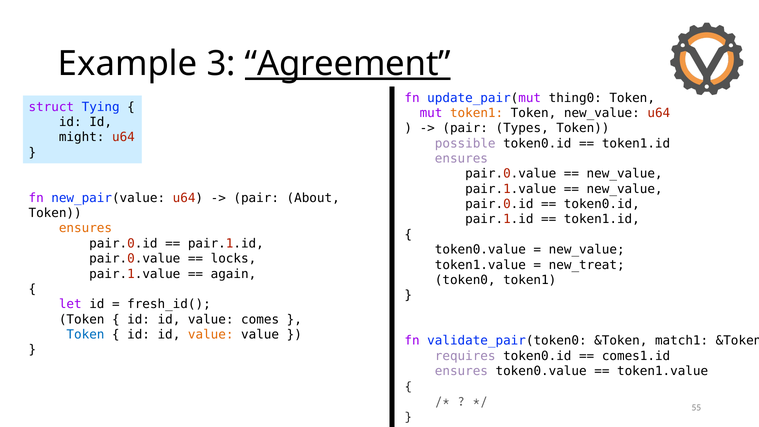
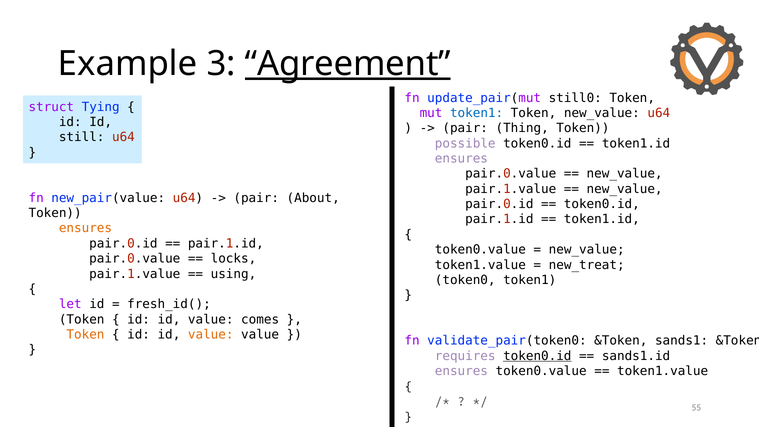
thing0: thing0 -> still0 (575, 98)
token1 colour: orange -> blue (477, 113)
Types: Types -> Thing (522, 128)
might: might -> still (82, 137)
again: again -> using (233, 274)
Token colour: blue -> orange (85, 334)
match1: match1 -> sands1 (682, 341)
token0.id underline: none -> present (537, 356)
comes1.id: comes1.id -> sands1.id (636, 356)
